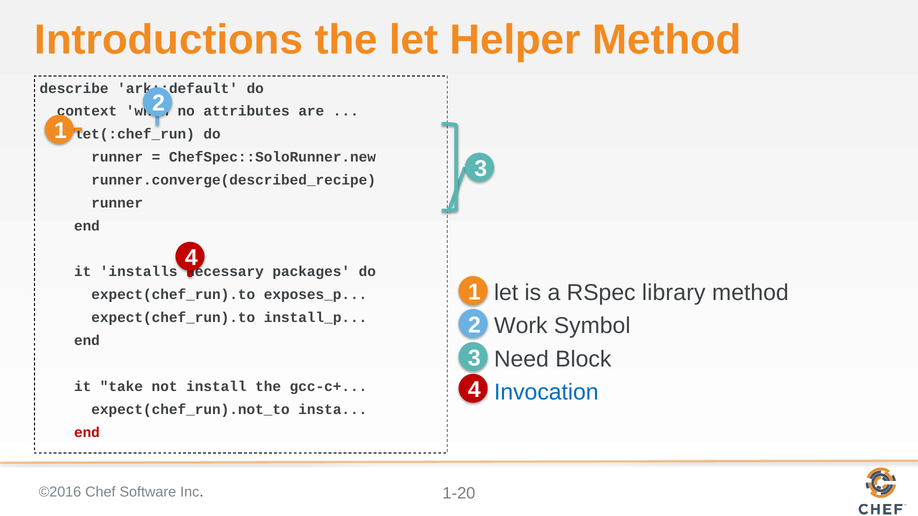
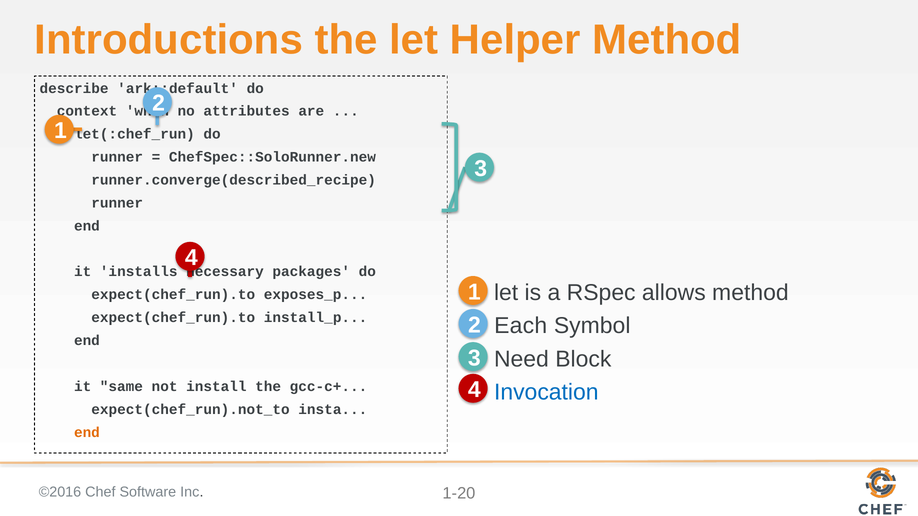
library: library -> allows (674, 293)
Work: Work -> Each (521, 326)
take: take -> same (121, 387)
end colour: red -> orange (87, 433)
